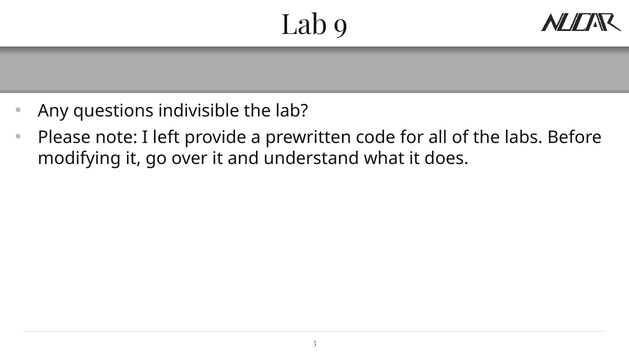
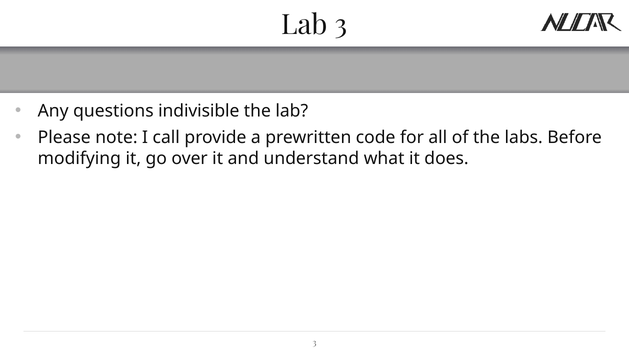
Lab 9: 9 -> 3 (341, 25)
left: left -> call (166, 137)
